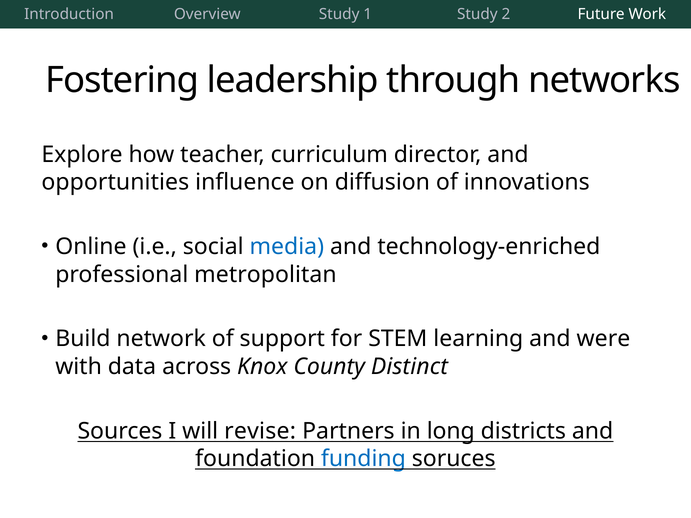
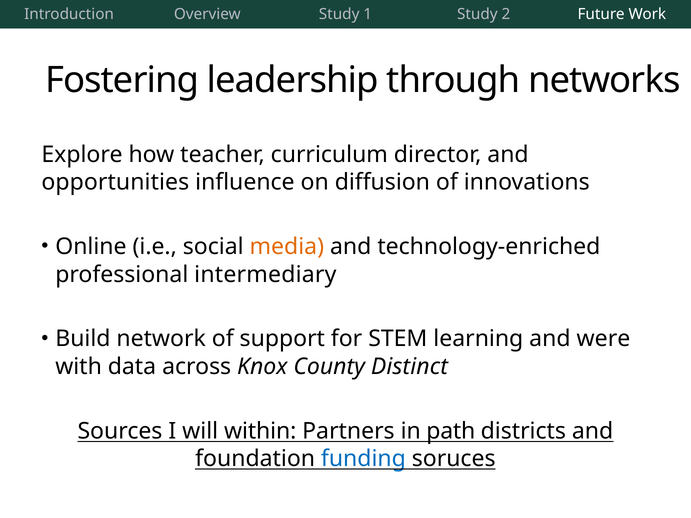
media colour: blue -> orange (287, 247)
metropolitan: metropolitan -> intermediary (265, 275)
revise: revise -> within (260, 431)
long: long -> path (451, 431)
